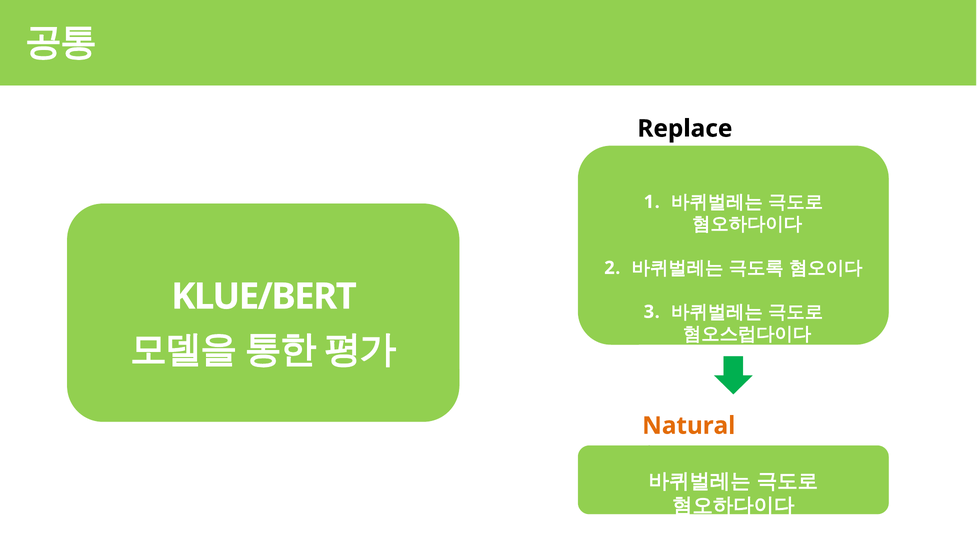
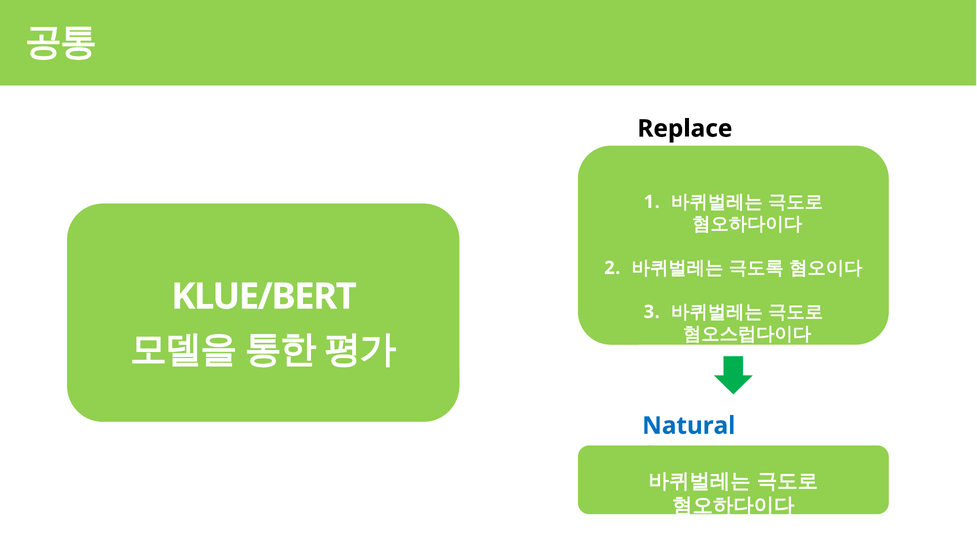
Natural colour: orange -> blue (689, 425)
